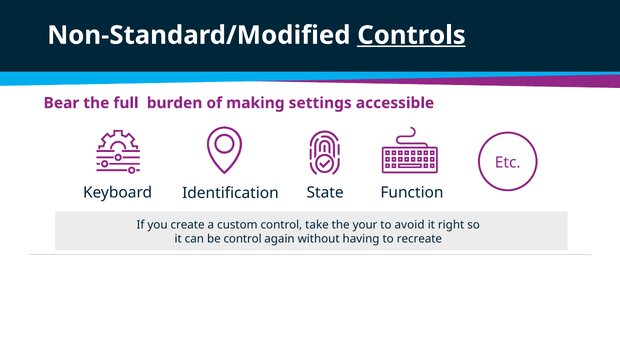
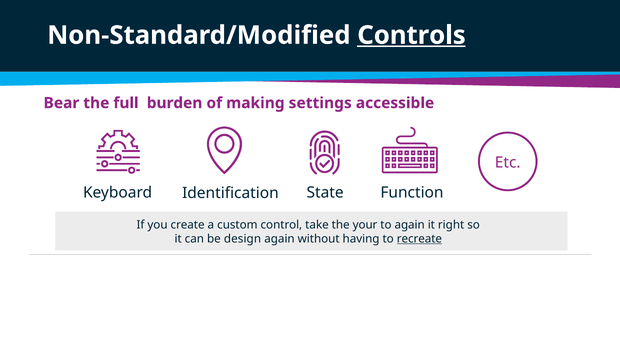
to avoid: avoid -> again (410, 225)
be control: control -> design (242, 239)
recreate underline: none -> present (419, 239)
